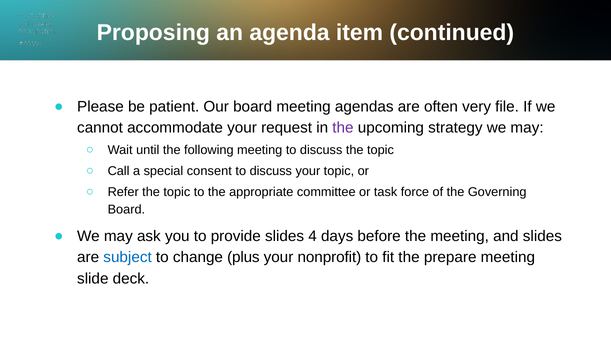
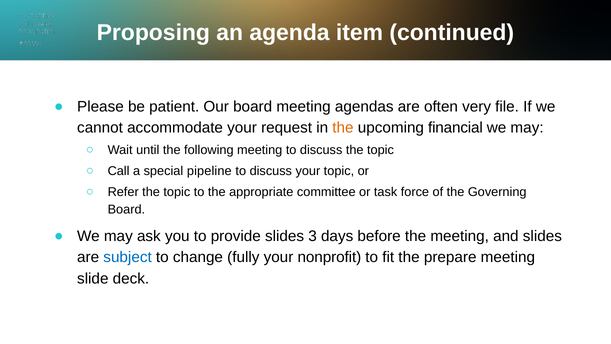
the colour: purple -> orange (343, 128)
strategy: strategy -> financial (455, 128)
consent: consent -> pipeline (209, 171)
4: 4 -> 3 (313, 236)
plus: plus -> fully (243, 257)
